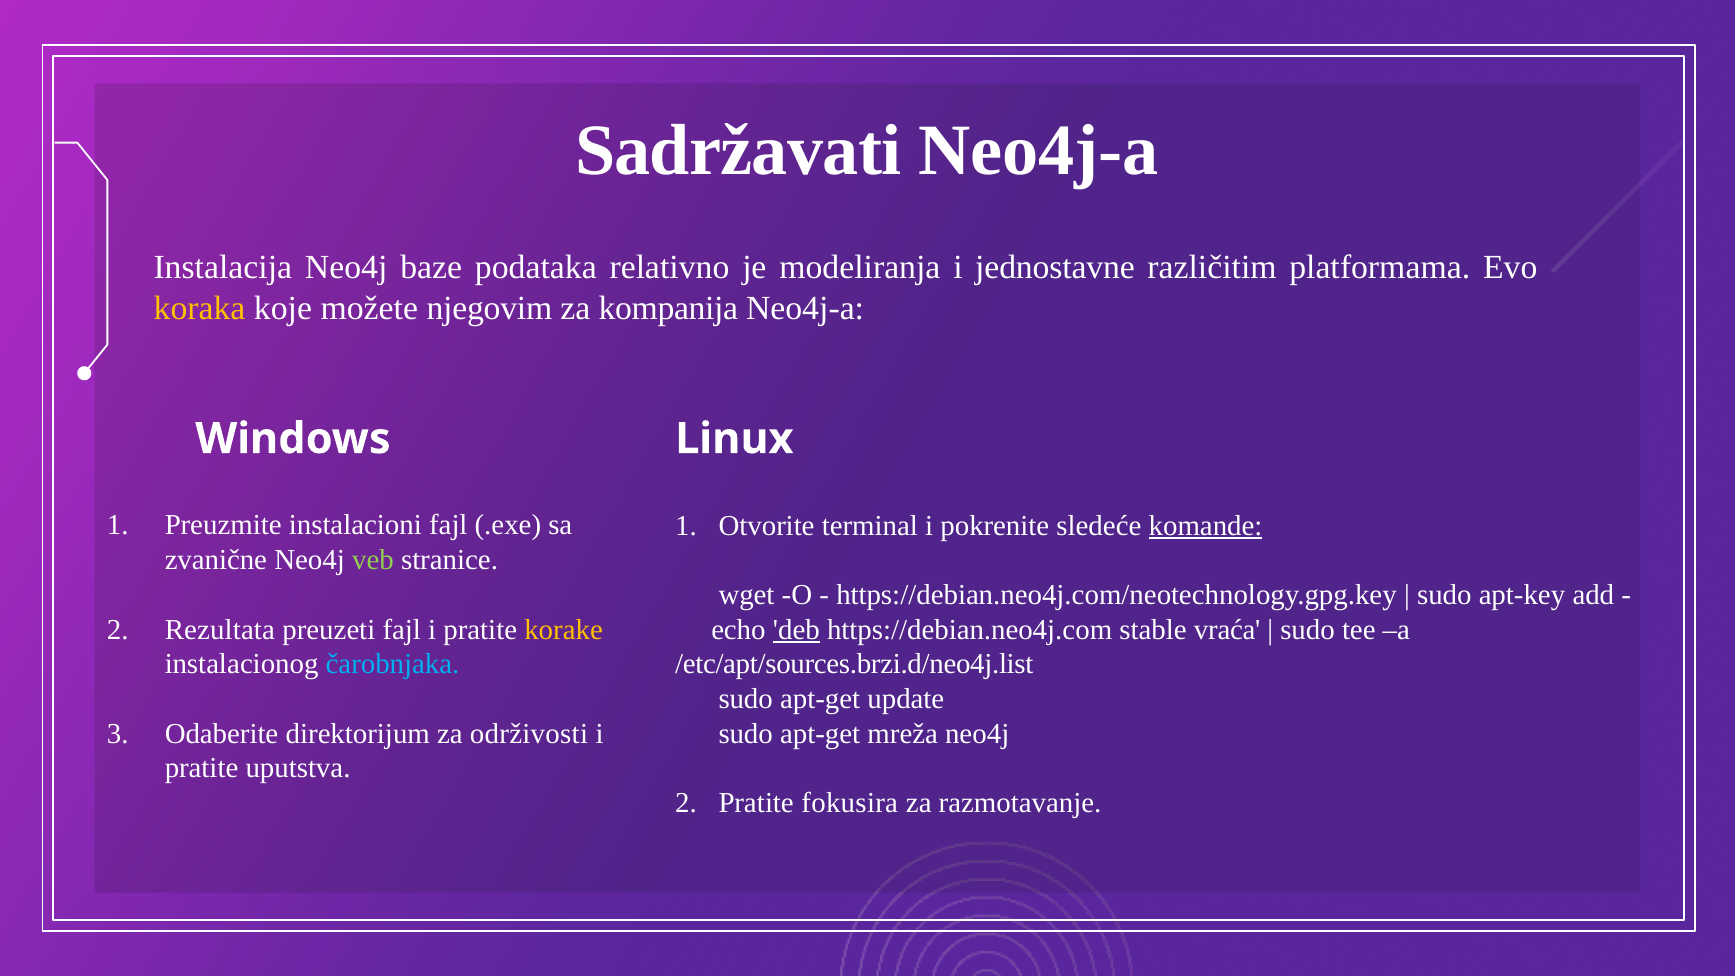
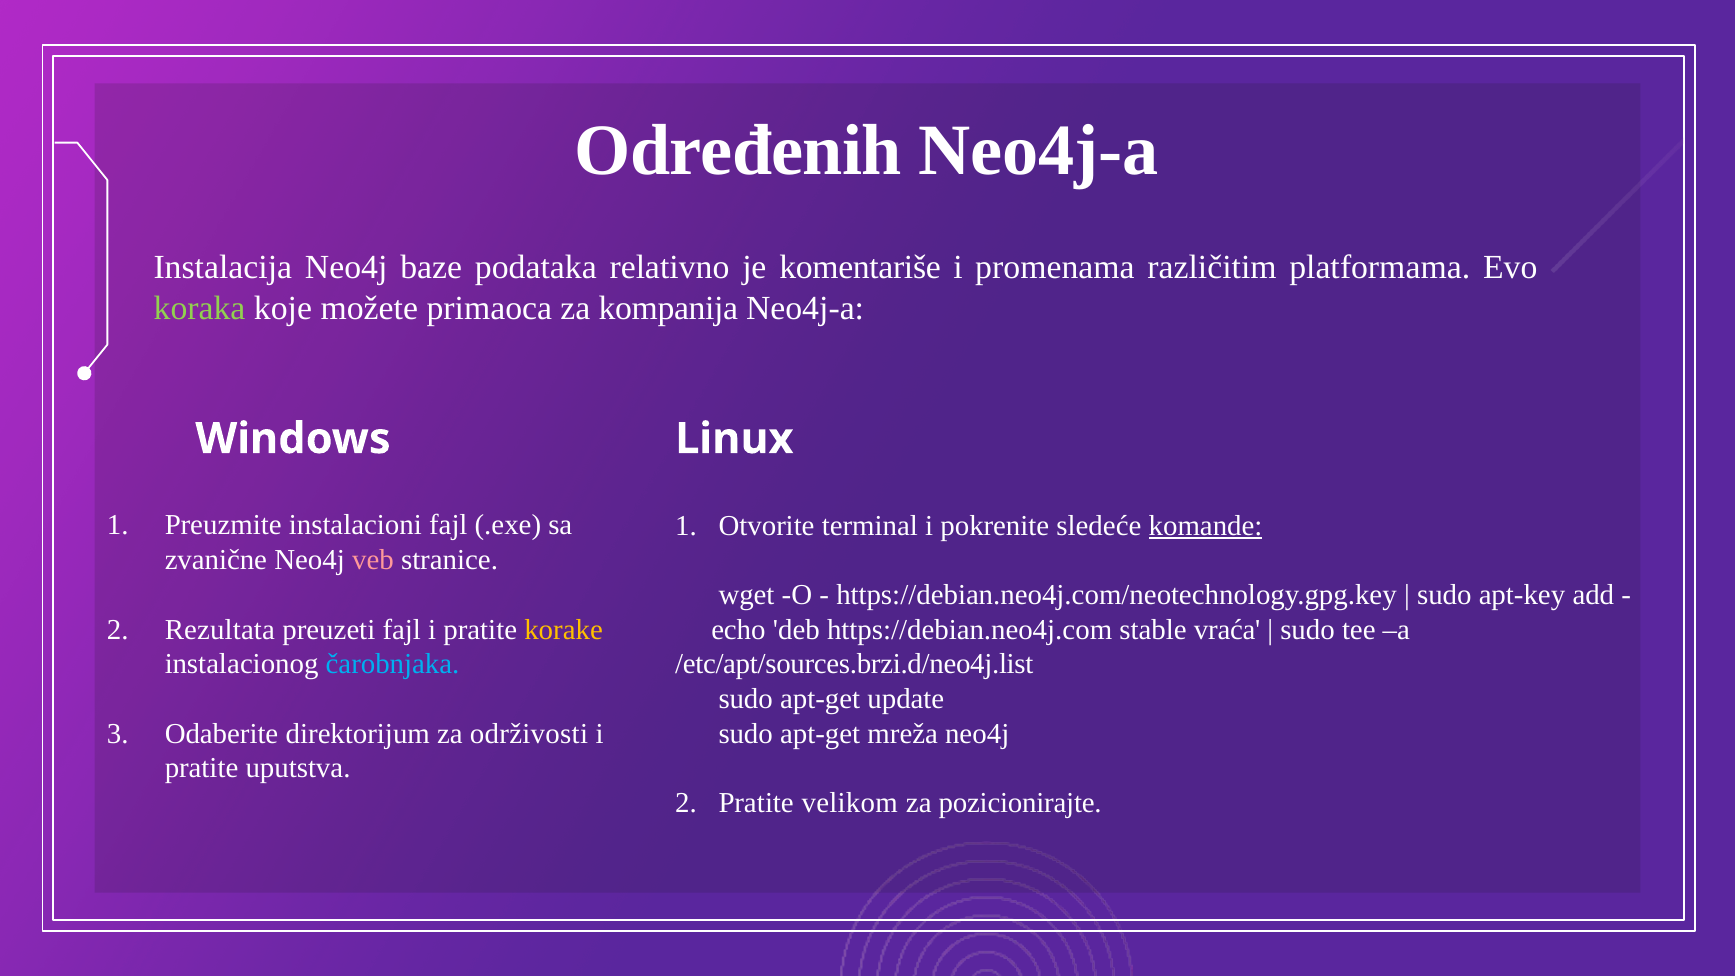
Sadržavati: Sadržavati -> Određenih (738, 150)
modeliranja: modeliranja -> komentariše (860, 268)
jednostavne: jednostavne -> promenama (1055, 268)
koraka colour: yellow -> light green (200, 308)
njegovim: njegovim -> primaoca (489, 308)
veb colour: light green -> pink (373, 560)
deb underline: present -> none (796, 630)
fokusira: fokusira -> velikom (850, 803)
razmotavanje: razmotavanje -> pozicionirajte (1020, 803)
